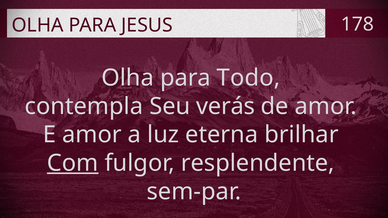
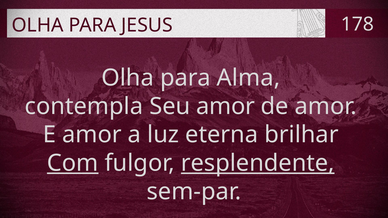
Todo: Todo -> Alma (248, 78)
Seu verás: verás -> amor (226, 106)
resplendente underline: none -> present (258, 163)
